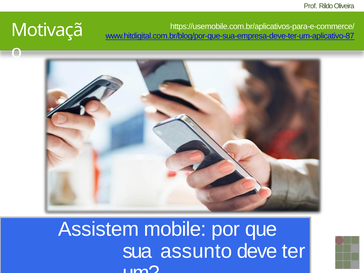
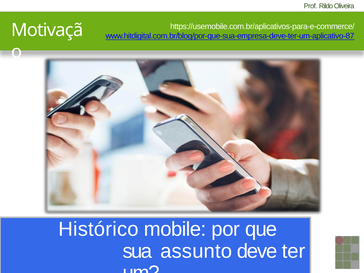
Assistem: Assistem -> Histórico (98, 229)
